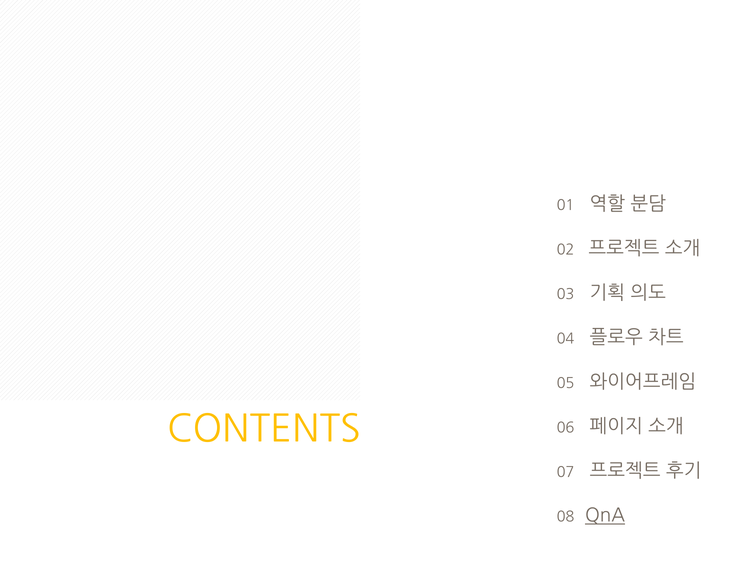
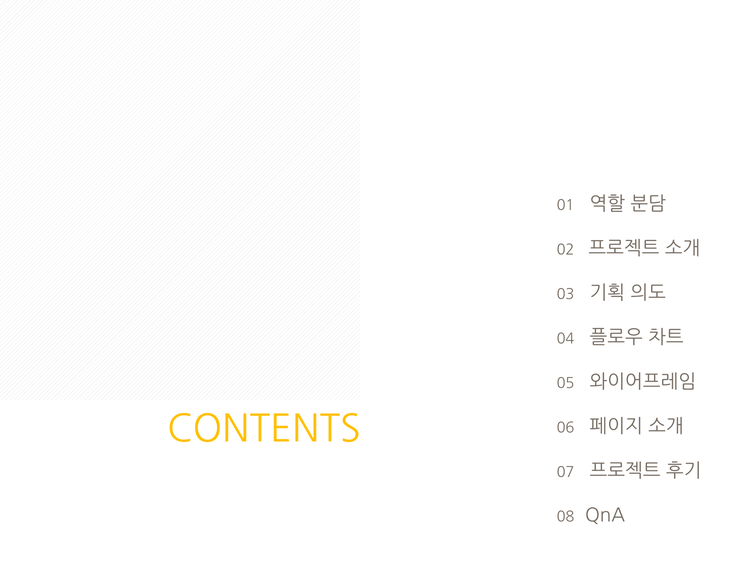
QnA underline: present -> none (605, 516)
